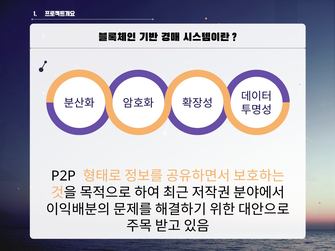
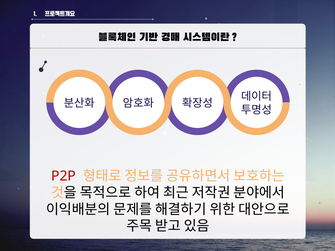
P2P colour: black -> red (63, 176)
